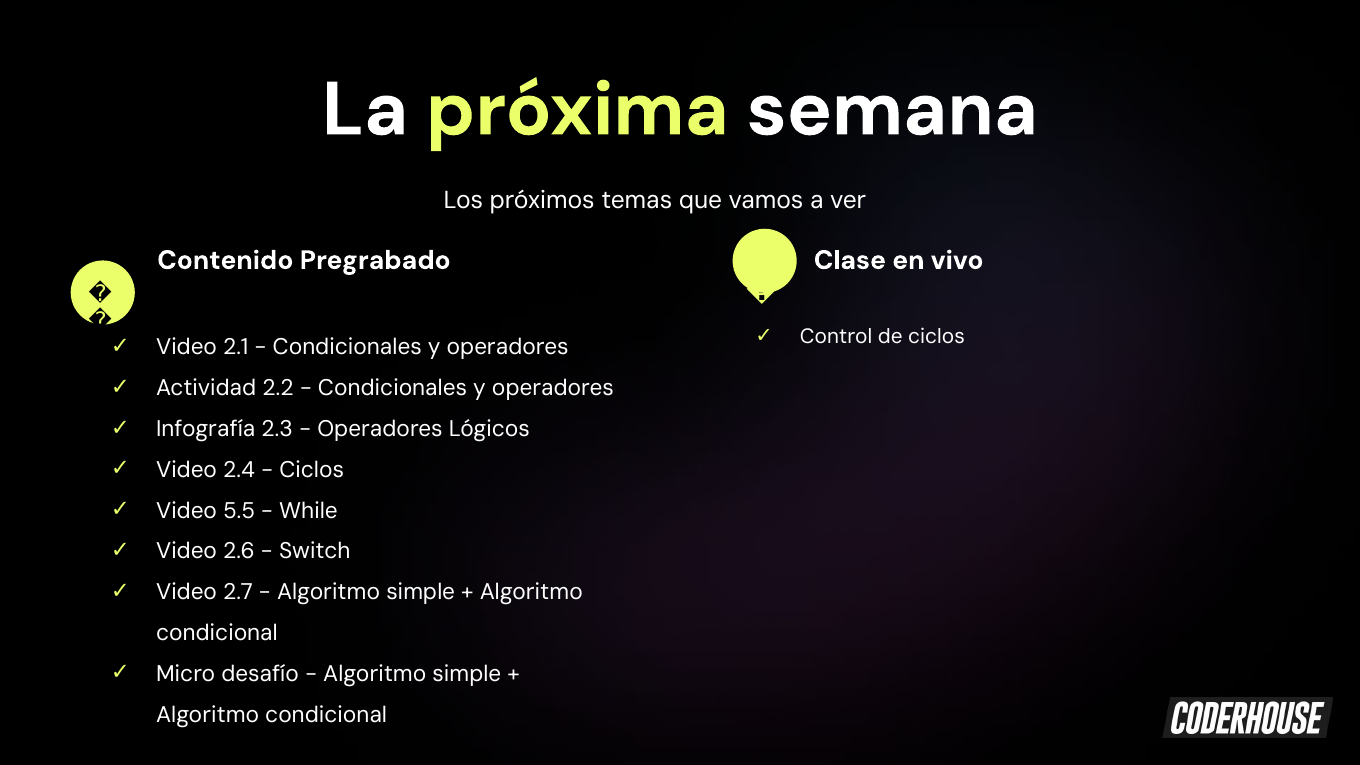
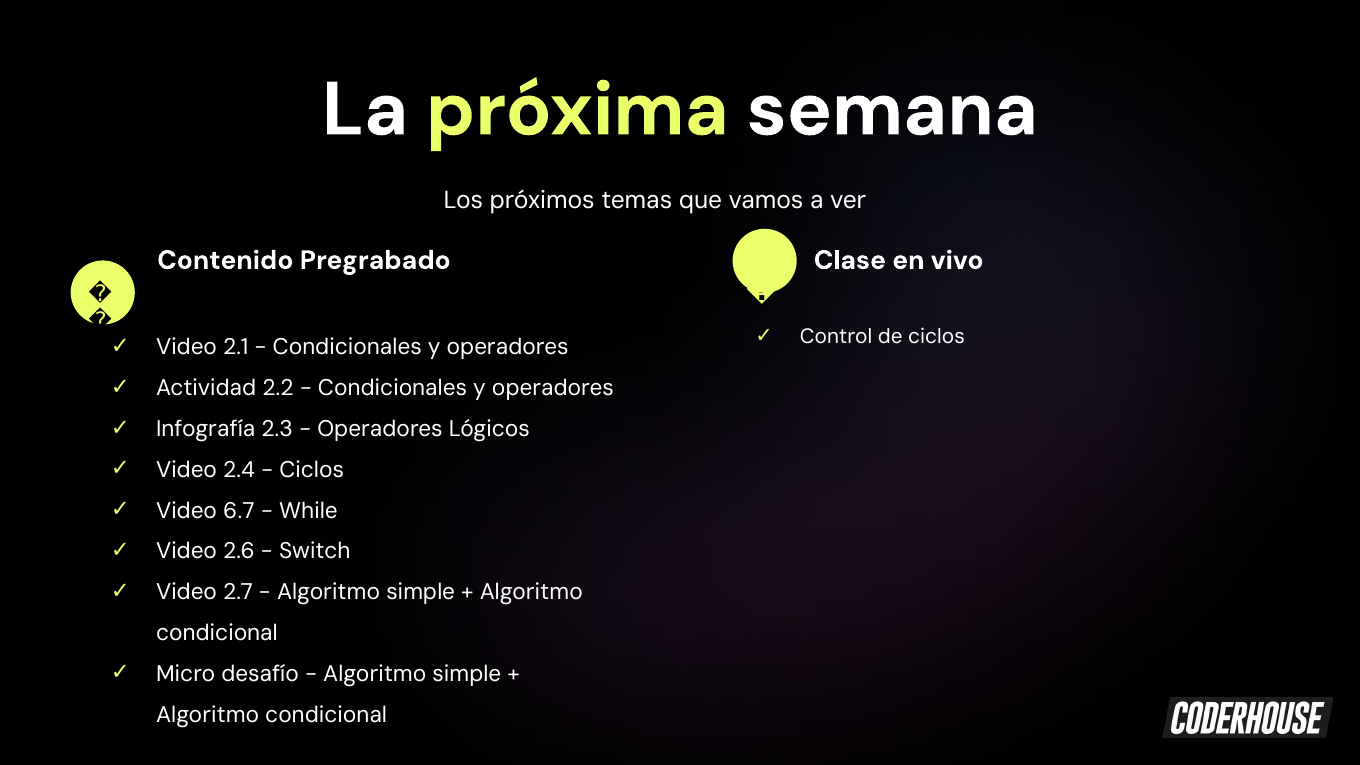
5.5: 5.5 -> 6.7 (239, 511)
